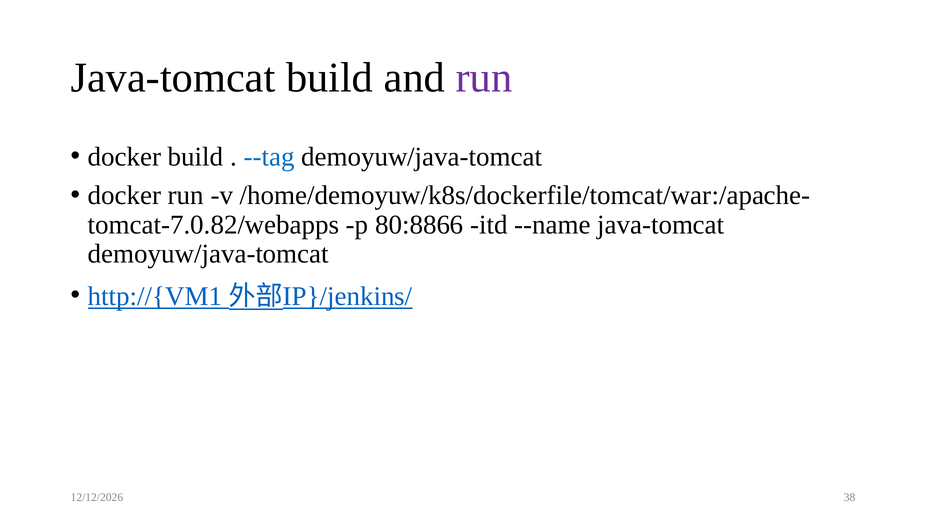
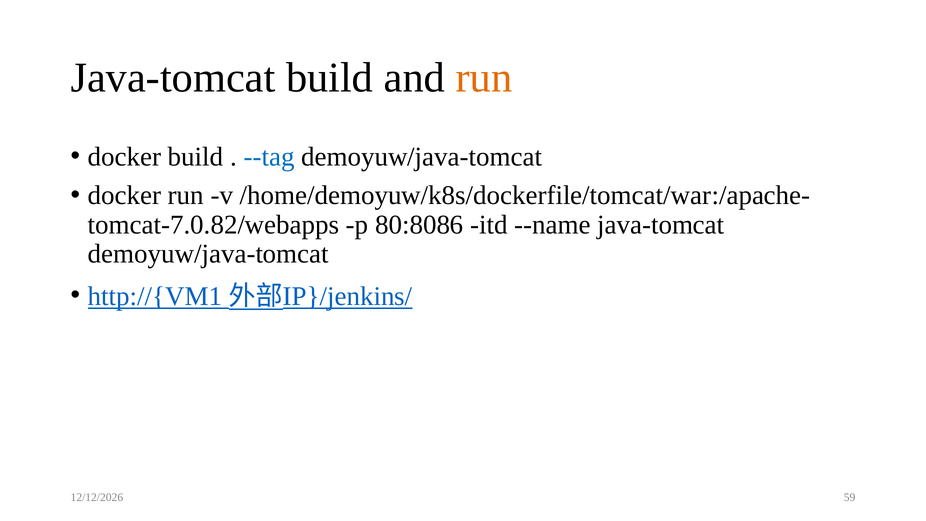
run colour: purple -> orange (484, 78)
80:8866: 80:8866 -> 80:8086 (419, 225)
38: 38 -> 59 (850, 497)
